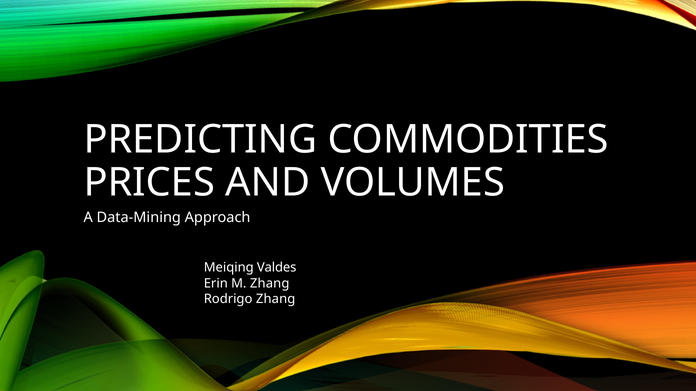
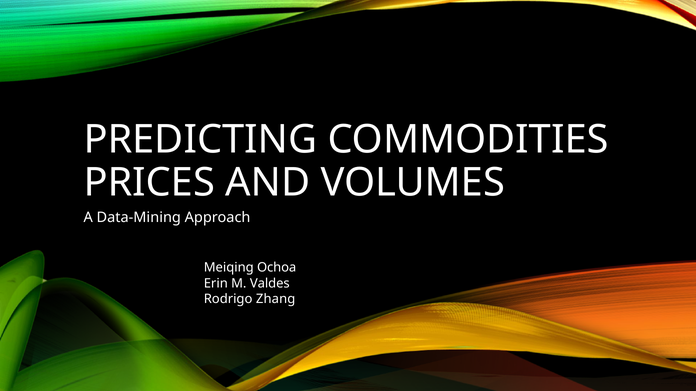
Valdes: Valdes -> Ochoa (277, 268)
M Zhang: Zhang -> Valdes (270, 284)
